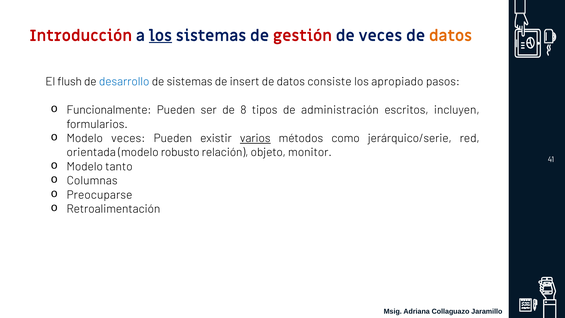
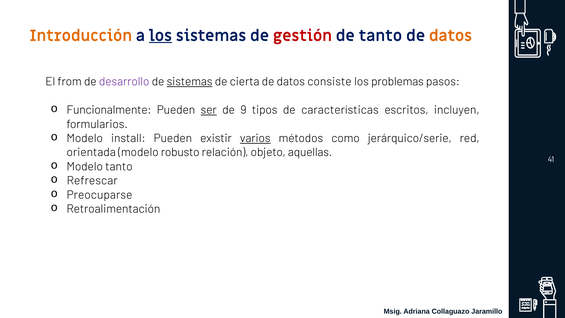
Introducción colour: red -> orange (81, 36)
de veces: veces -> tanto (380, 36)
flush: flush -> from (70, 82)
desarrollo colour: blue -> purple (124, 82)
sistemas underline: none -> present (190, 82)
insert: insert -> cierta (245, 82)
apropiado: apropiado -> problemas (397, 82)
ser underline: none -> present (209, 110)
8: 8 -> 9 (243, 110)
administración: administración -> características (340, 110)
Modelo veces: veces -> install (128, 138)
monitor: monitor -> aquellas (310, 152)
Columnas: Columnas -> Refrescar (92, 181)
